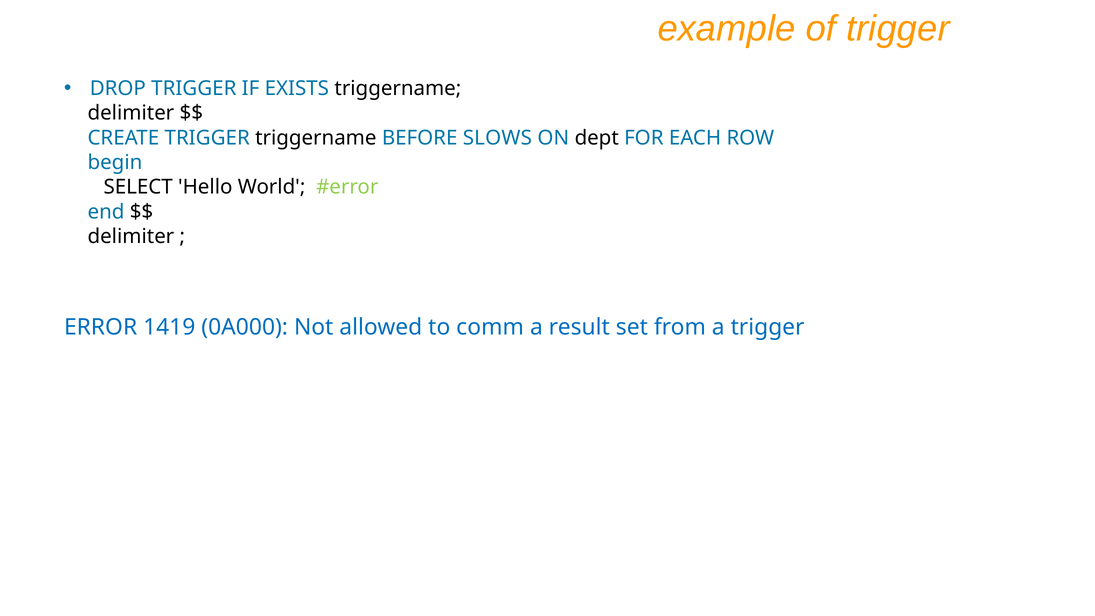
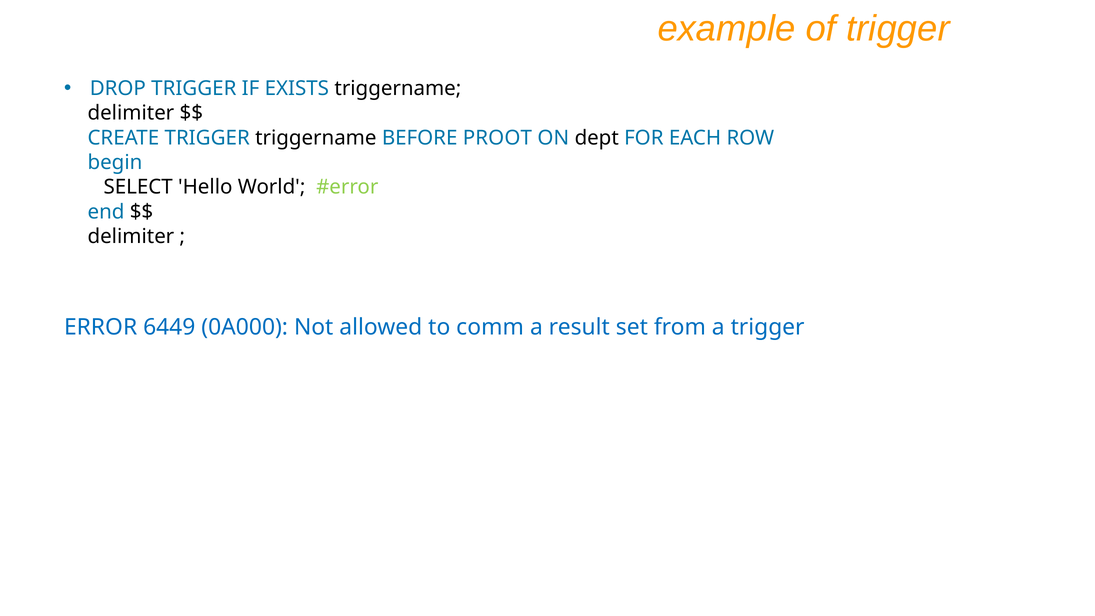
SLOWS: SLOWS -> PROOT (497, 138)
1419: 1419 -> 6449 (169, 327)
